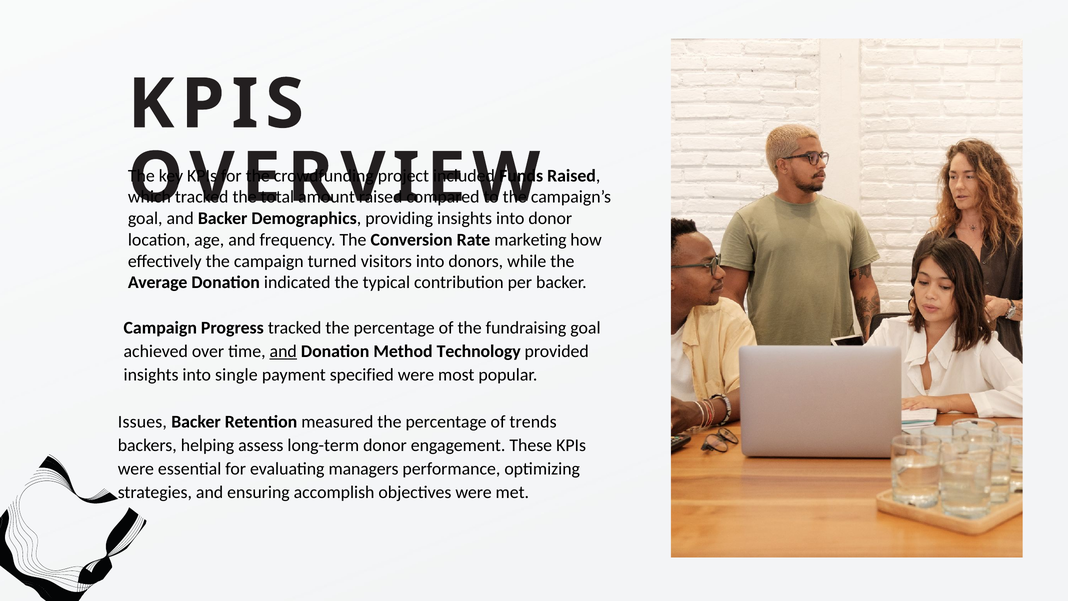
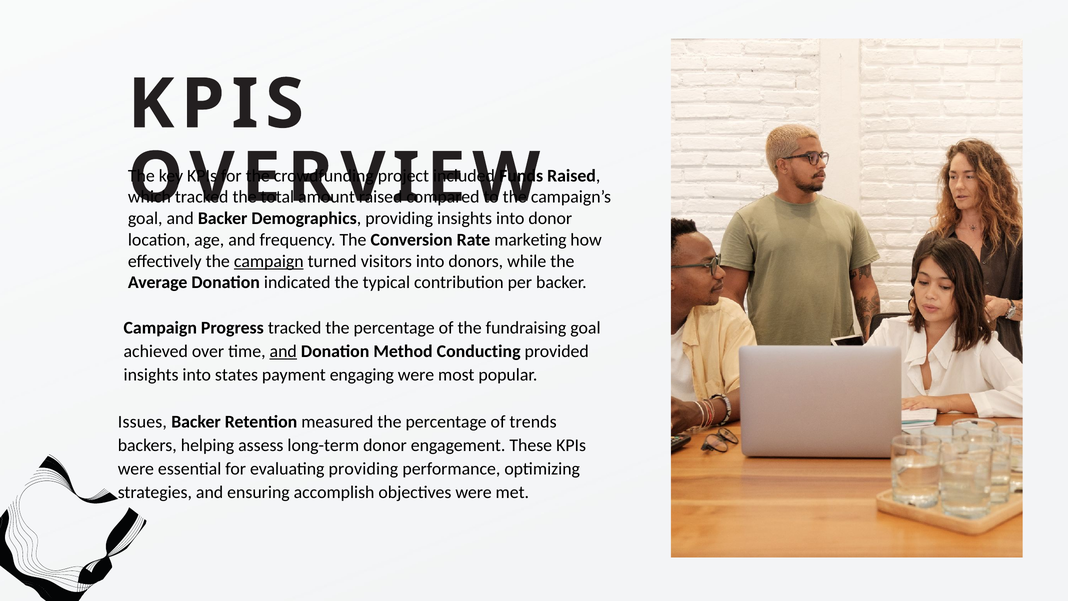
campaign underline: none -> present (269, 261)
Technology: Technology -> Conducting (479, 351)
single: single -> states (236, 375)
specified: specified -> engaging (362, 375)
evaluating managers: managers -> providing (363, 469)
